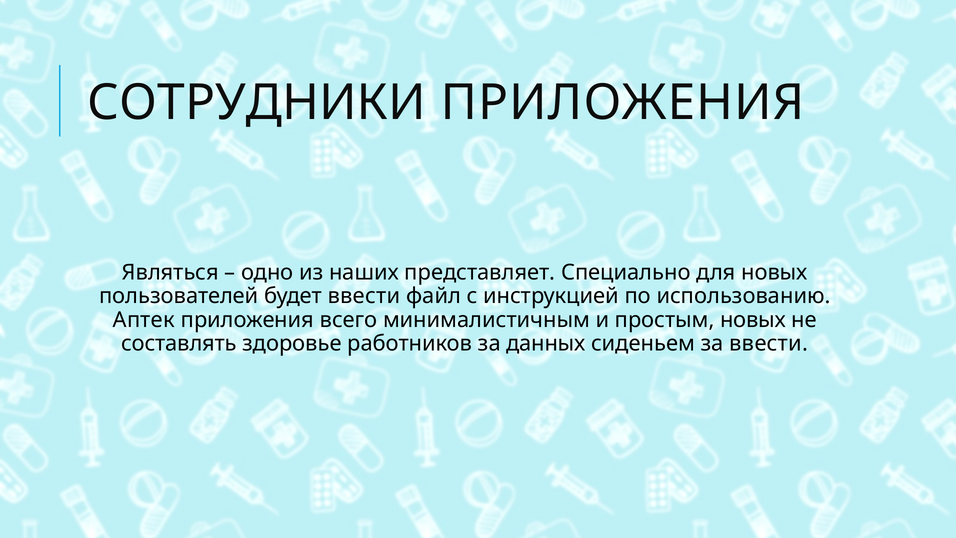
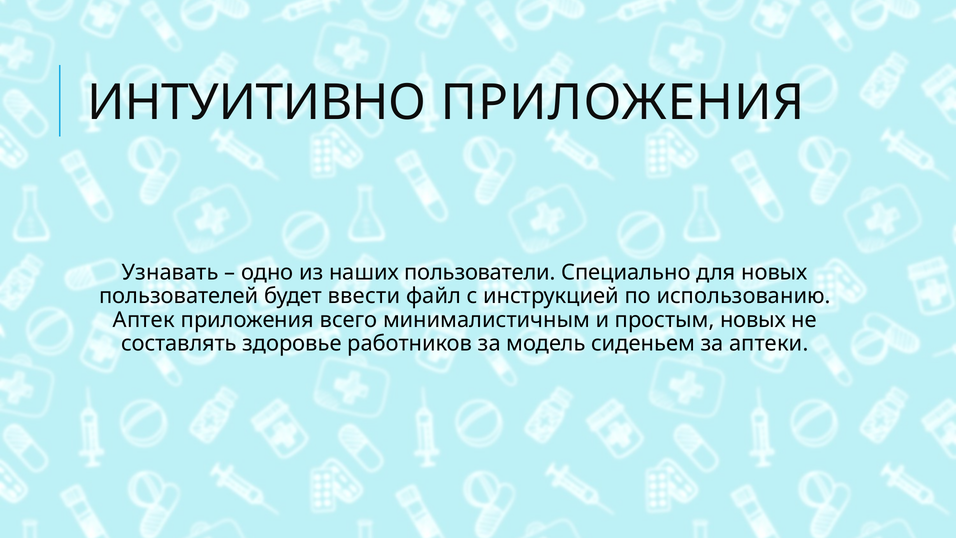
СОТРУДНИКИ: СОТРУДНИКИ -> ИНТУИТИВНО (257, 103)
Являться: Являться -> Узнавать (170, 272)
представляет: представляет -> пользователи (480, 272)
данных: данных -> модель (546, 343)
за ввести: ввести -> аптеки (769, 343)
